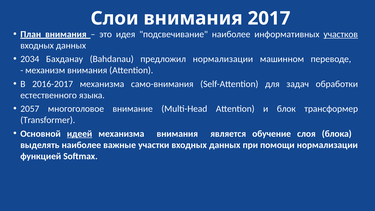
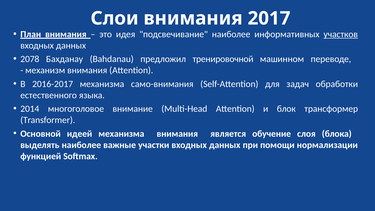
2034: 2034 -> 2078 (30, 59)
предложил нормализации: нормализации -> тренировочной (223, 59)
2057: 2057 -> 2014 (30, 109)
идеей underline: present -> none (80, 134)
